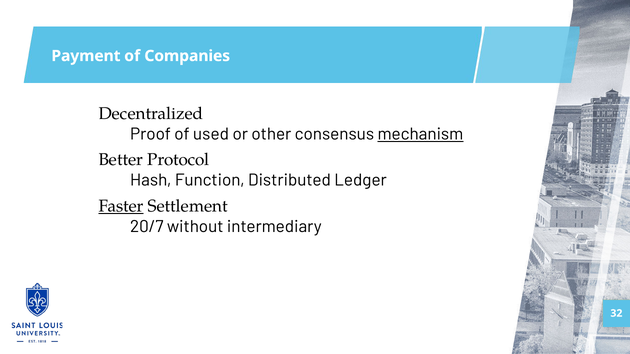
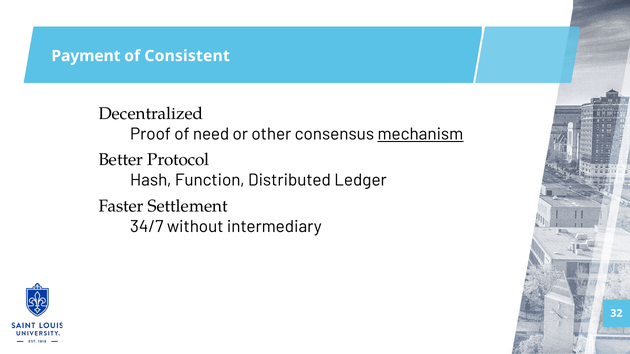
Companies: Companies -> Consistent (187, 56)
used: used -> need (211, 134)
Faster underline: present -> none (121, 206)
20/7: 20/7 -> 34/7 (147, 227)
